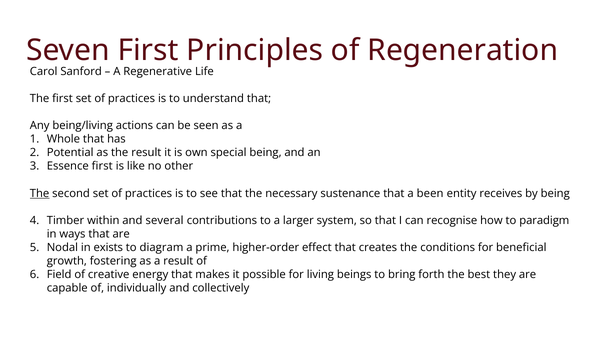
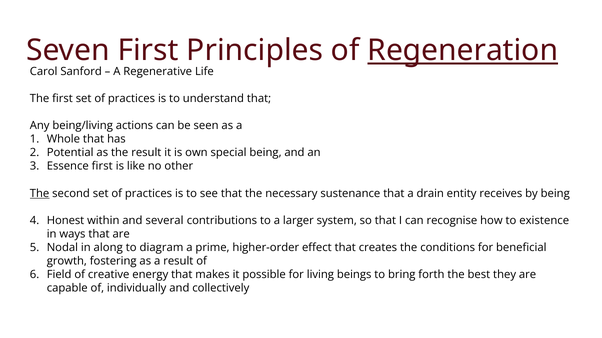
Regeneration underline: none -> present (463, 51)
been: been -> drain (430, 194)
Timber: Timber -> Honest (66, 221)
paradigm: paradigm -> existence (544, 221)
exists: exists -> along (108, 248)
